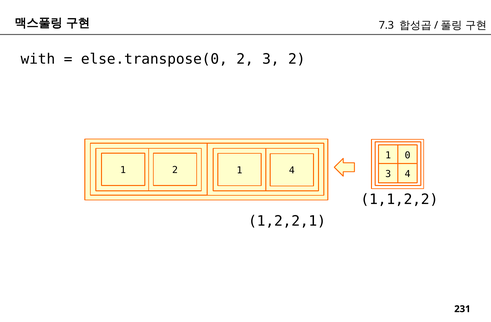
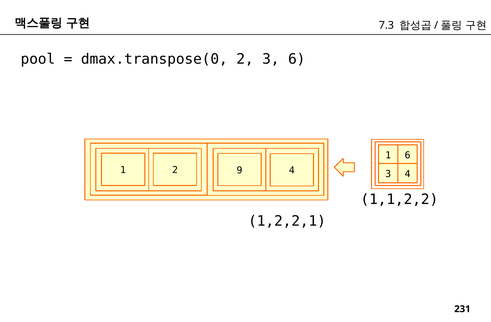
with: with -> pool (38, 59)
else.transpose(0: else.transpose(0 -> dmax.transpose(0 (154, 59)
3 2: 2 -> 6 (297, 59)
1 0: 0 -> 6 (408, 156)
1 2 1: 1 -> 9 (239, 170)
